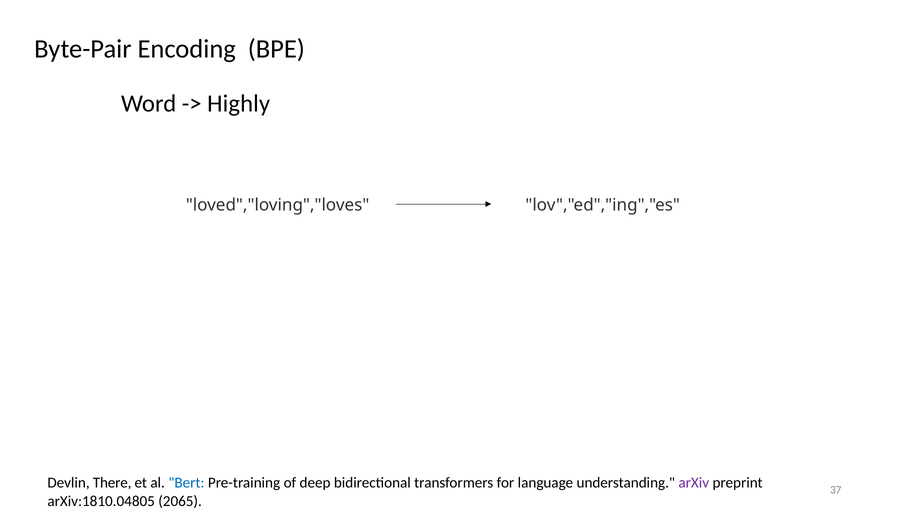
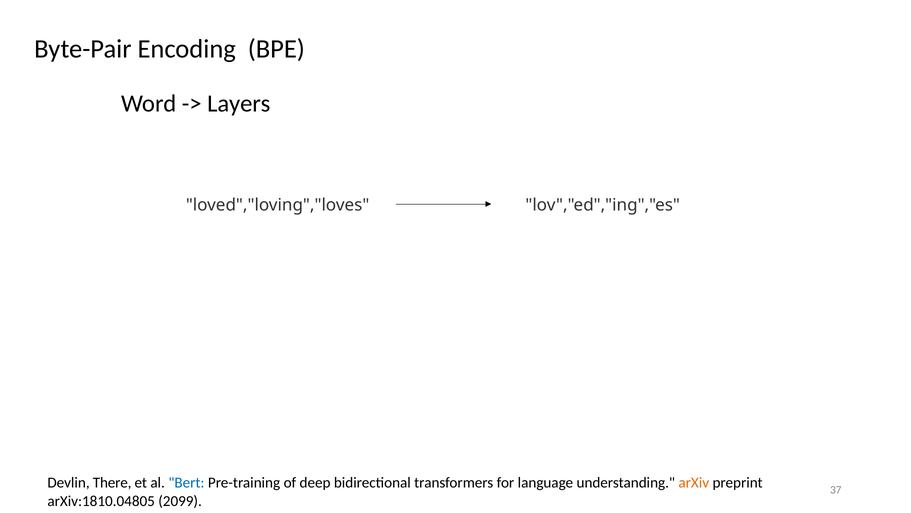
Highly: Highly -> Layers (239, 103)
arXiv colour: purple -> orange (694, 482)
2065: 2065 -> 2099 (180, 500)
